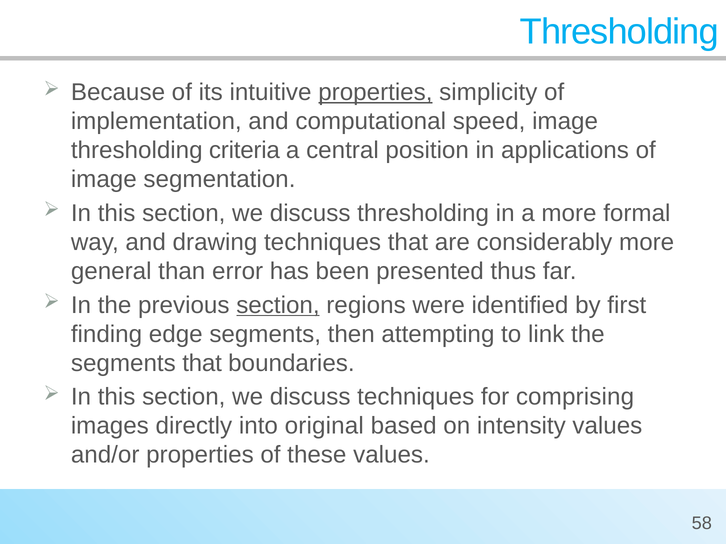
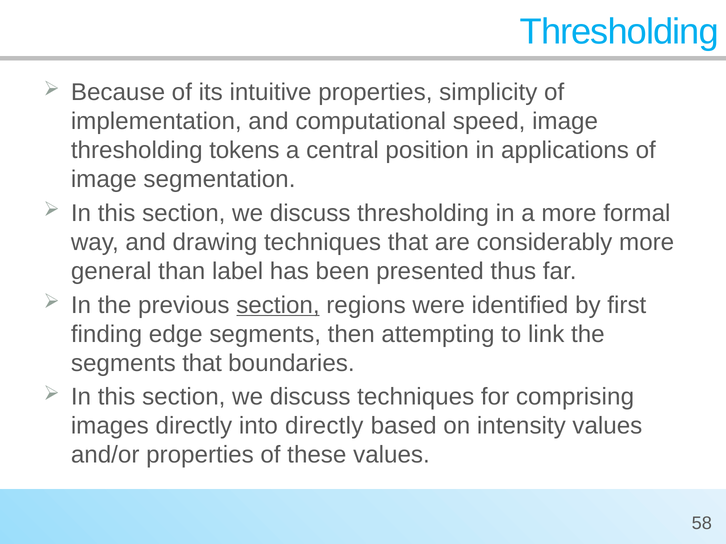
properties underline: present -> none (375, 92)
criteria: criteria -> tokens (244, 151)
error: error -> label (238, 272)
into original: original -> directly (324, 426)
